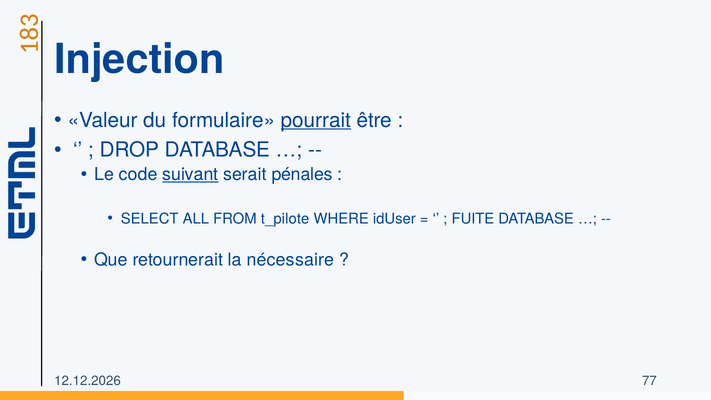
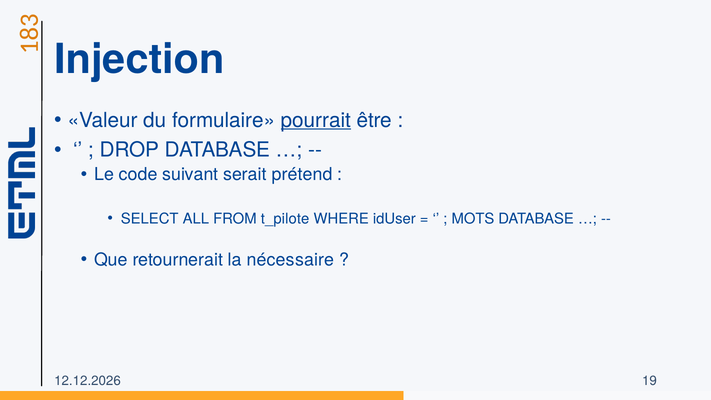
suivant underline: present -> none (190, 174)
pénales: pénales -> prétend (302, 174)
FUITE: FUITE -> MOTS (473, 219)
77: 77 -> 19 (649, 381)
